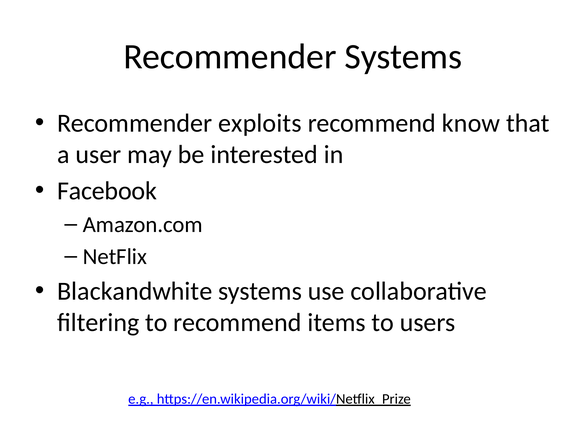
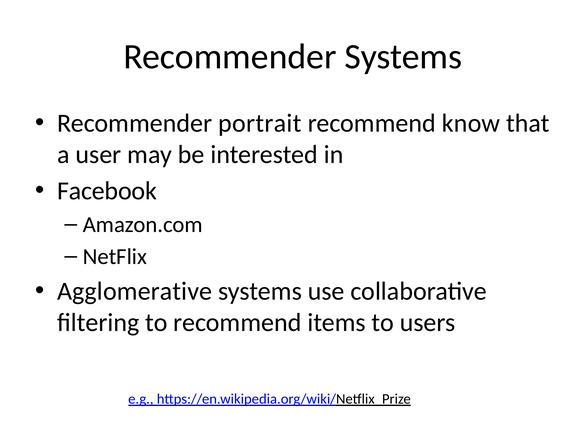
exploits: exploits -> portrait (260, 123)
Blackandwhite: Blackandwhite -> Agglomerative (135, 291)
